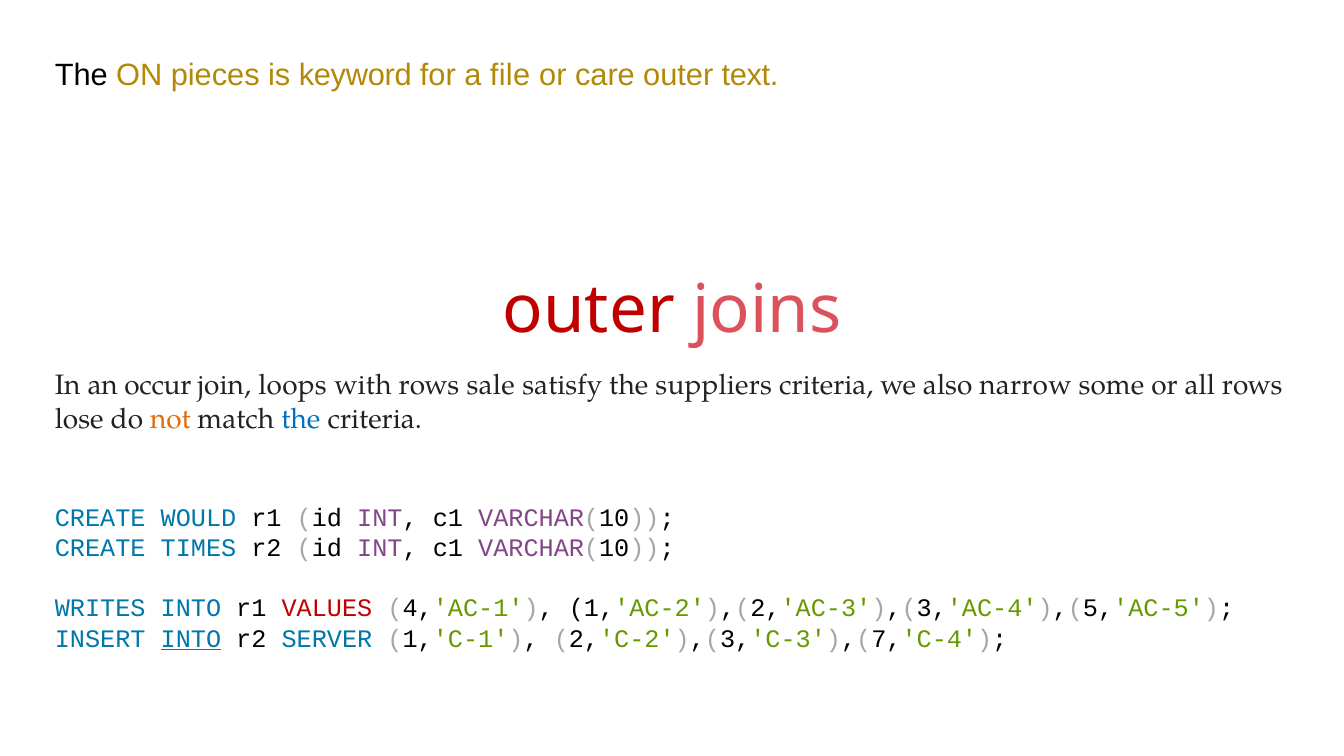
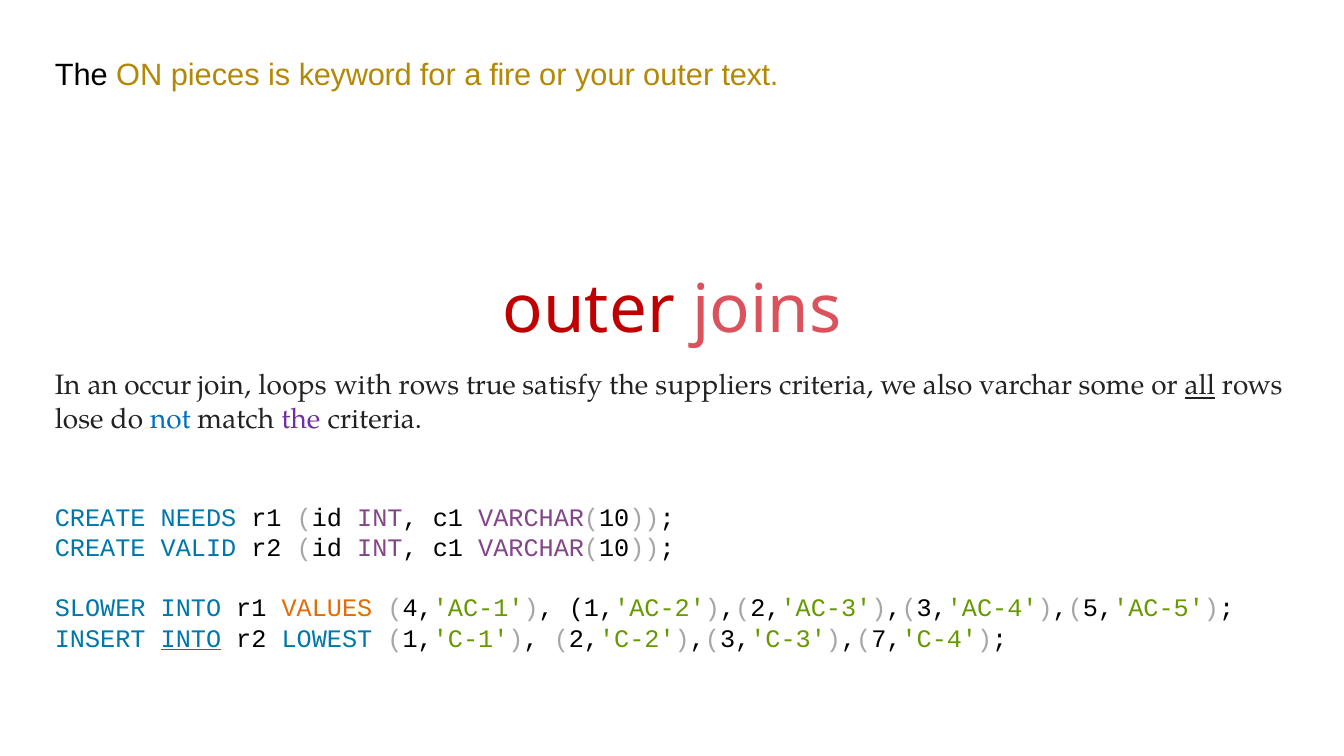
file: file -> fire (510, 75)
care: care -> your (605, 75)
sale: sale -> true (491, 386)
narrow: narrow -> varchar (1026, 386)
all underline: none -> present (1200, 386)
not colour: orange -> blue (170, 419)
the colour: blue -> purple (301, 419)
WOULD: WOULD -> NEEDS (198, 518)
TIMES: TIMES -> VALID (198, 548)
WRITES: WRITES -> SLOWER (100, 609)
VALUES colour: red -> orange (327, 609)
SERVER: SERVER -> LOWEST (327, 639)
